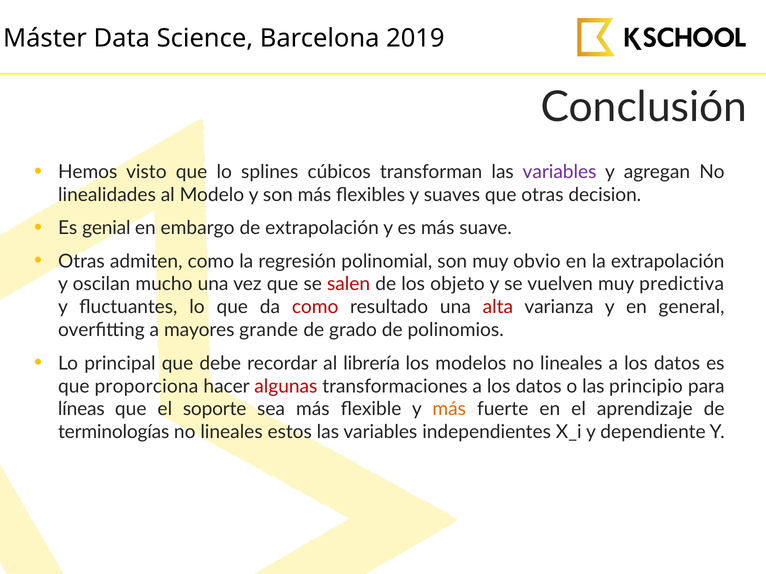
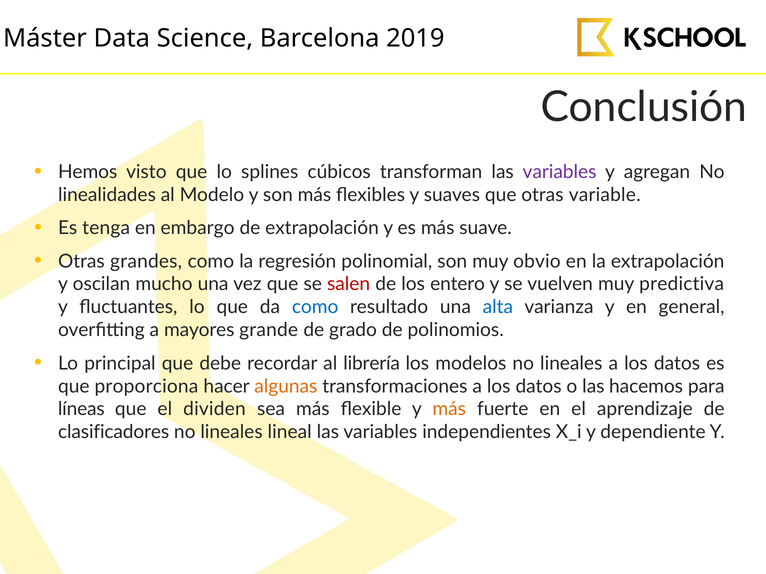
decision: decision -> variable (605, 195)
genial: genial -> tenga (106, 228)
admiten: admiten -> grandes (146, 261)
objeto: objeto -> entero (458, 284)
como colour: red -> blue (315, 307)
alta colour: red -> blue (498, 307)
algunas colour: red -> orange (286, 387)
principio: principio -> hacemos (646, 387)
soporte: soporte -> dividen (214, 410)
terminologías: terminologías -> clasificadores (114, 433)
estos: estos -> lineal (290, 433)
